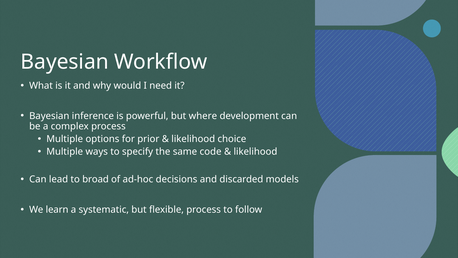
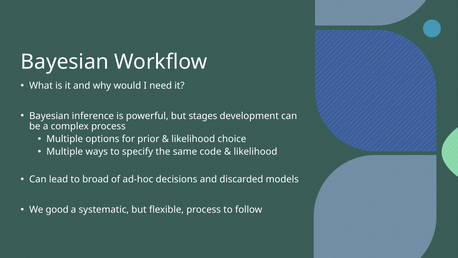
where: where -> stages (203, 116)
learn: learn -> good (57, 209)
